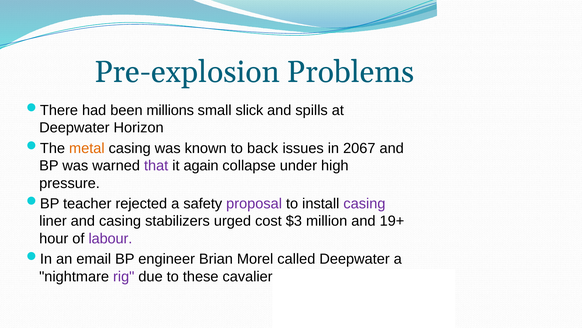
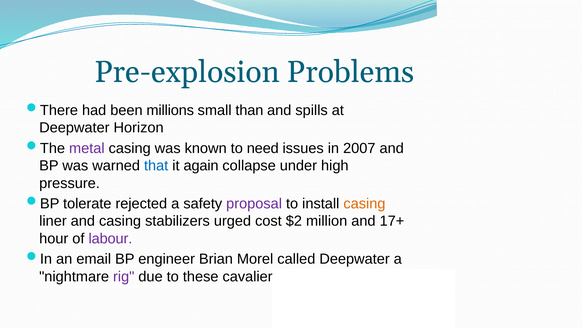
slick: slick -> than (249, 110)
metal colour: orange -> purple (87, 148)
back: back -> need (263, 148)
2067: 2067 -> 2007 (359, 148)
that colour: purple -> blue (156, 165)
teacher: teacher -> tolerate (87, 203)
casing colour: purple -> orange (364, 203)
$3: $3 -> $2 (294, 221)
19+: 19+ -> 17+ (392, 221)
